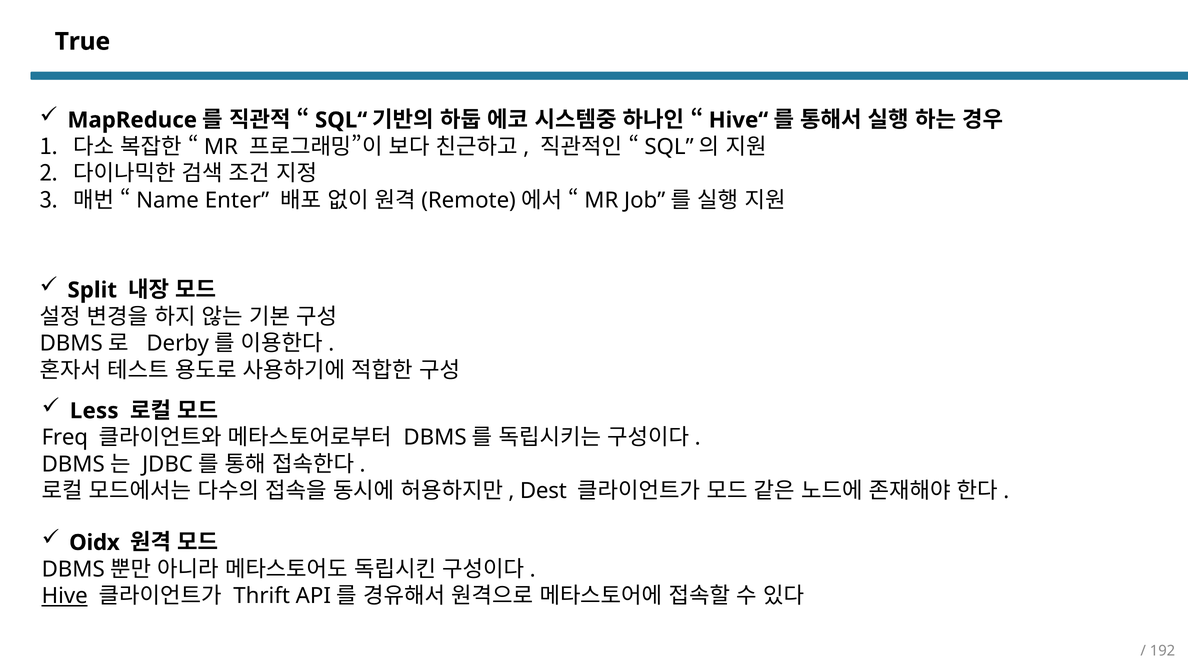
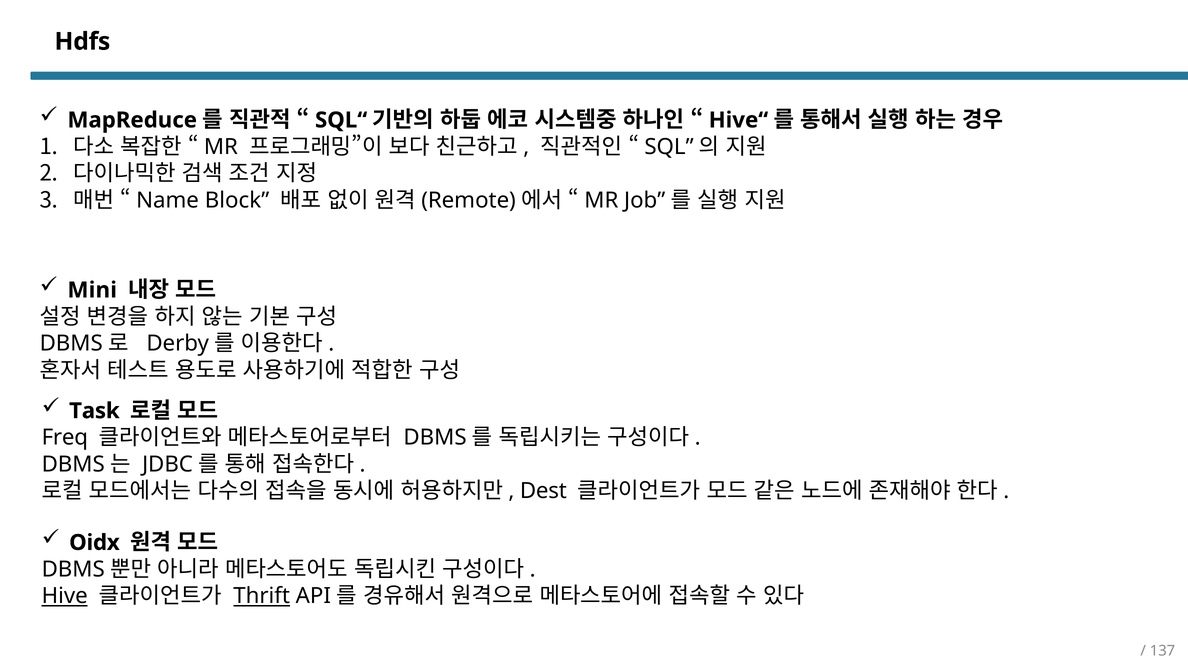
True: True -> Hdfs (82, 42)
Enter: Enter -> Block (237, 200)
Split: Split -> Mini (92, 290)
Less: Less -> Task (94, 411)
Thrift underline: none -> present (262, 596)
192: 192 -> 137 (1163, 651)
